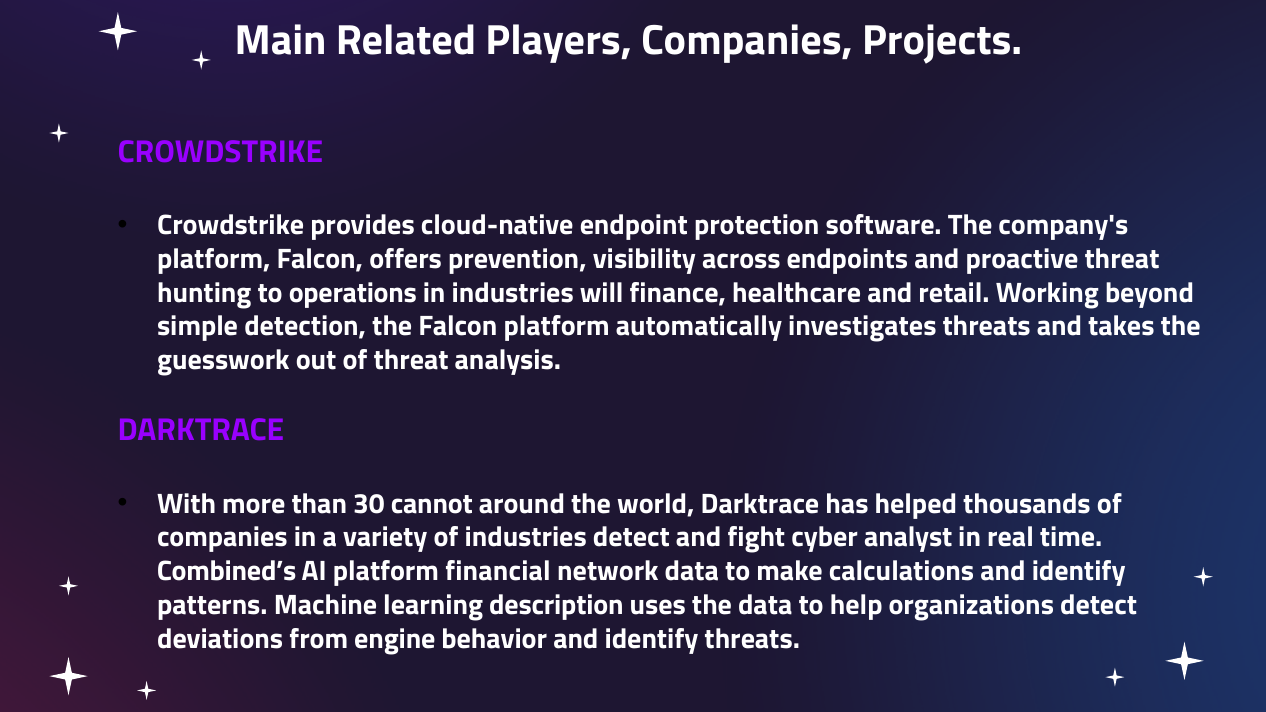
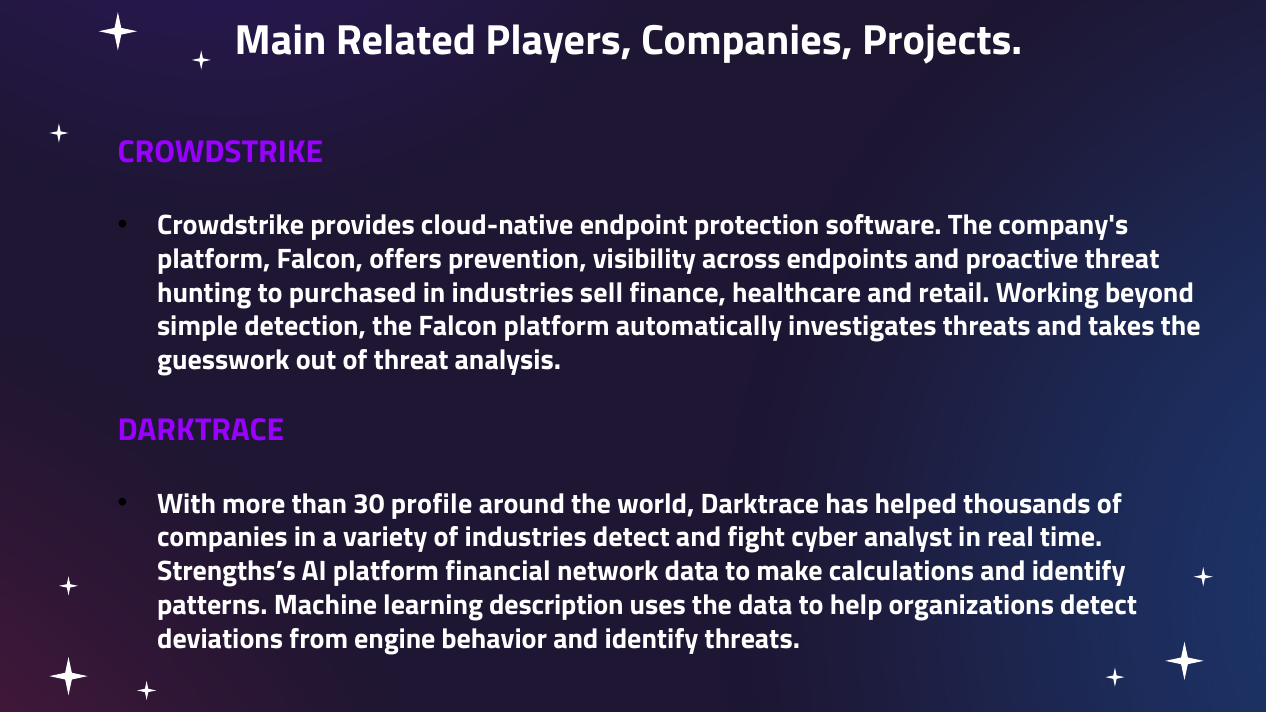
operations: operations -> purchased (353, 293)
will: will -> sell (602, 293)
cannot: cannot -> profile (432, 504)
Combined’s: Combined’s -> Strengths’s (226, 571)
